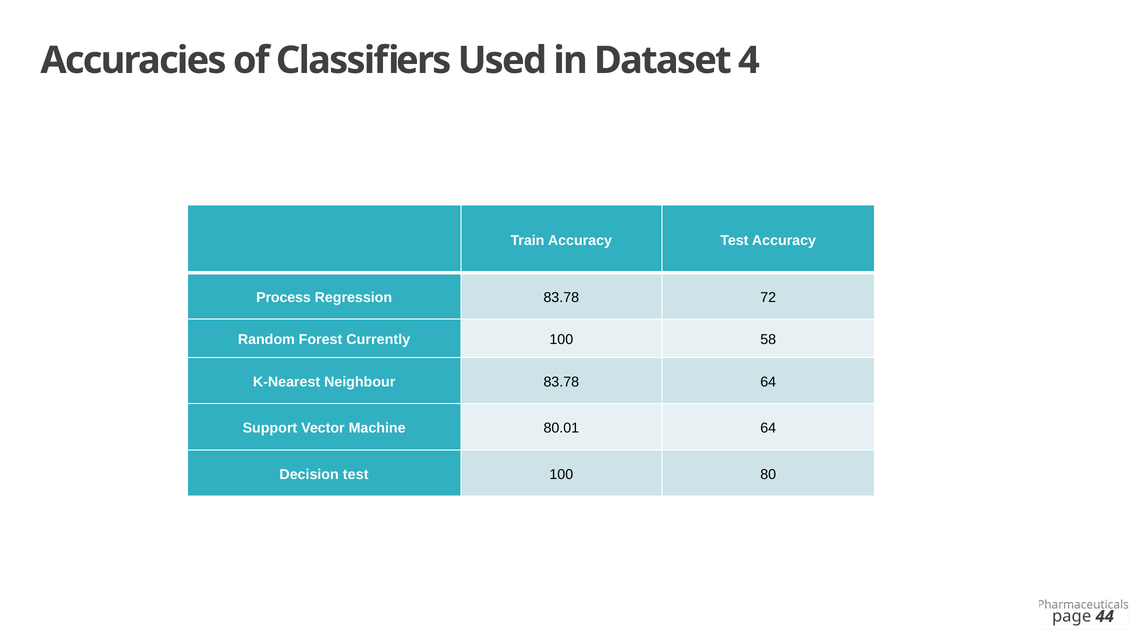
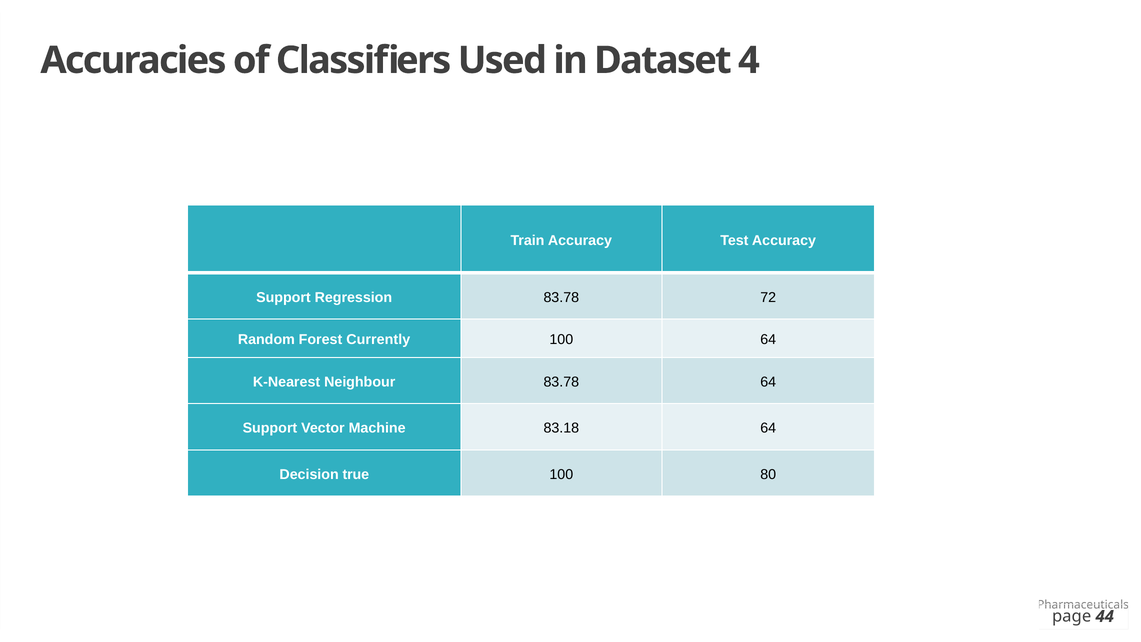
Process: Process -> Support (283, 297)
100 58: 58 -> 64 (768, 340)
80.01: 80.01 -> 83.18 (561, 428)
Decision test: test -> true (356, 474)
